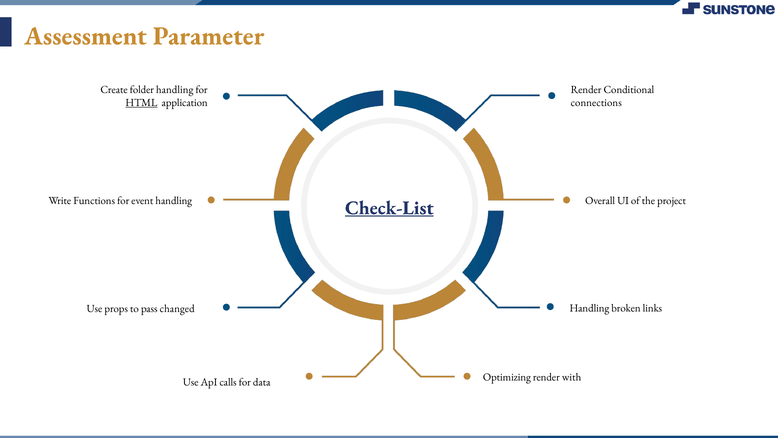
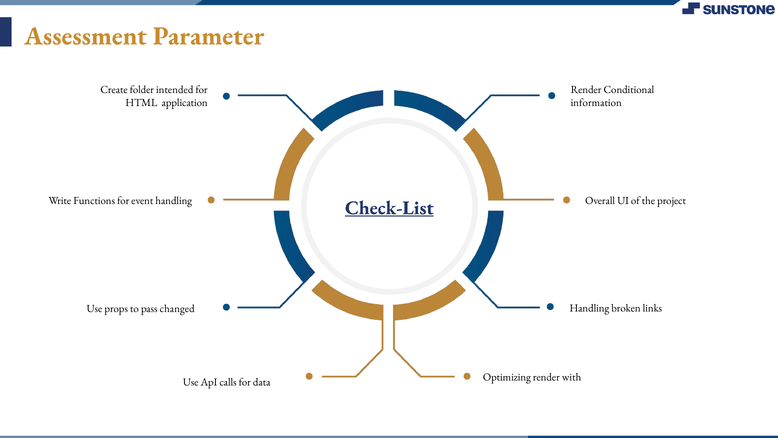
folder handling: handling -> intended (175, 90)
HTML underline: present -> none (141, 103)
connections: connections -> information (596, 103)
